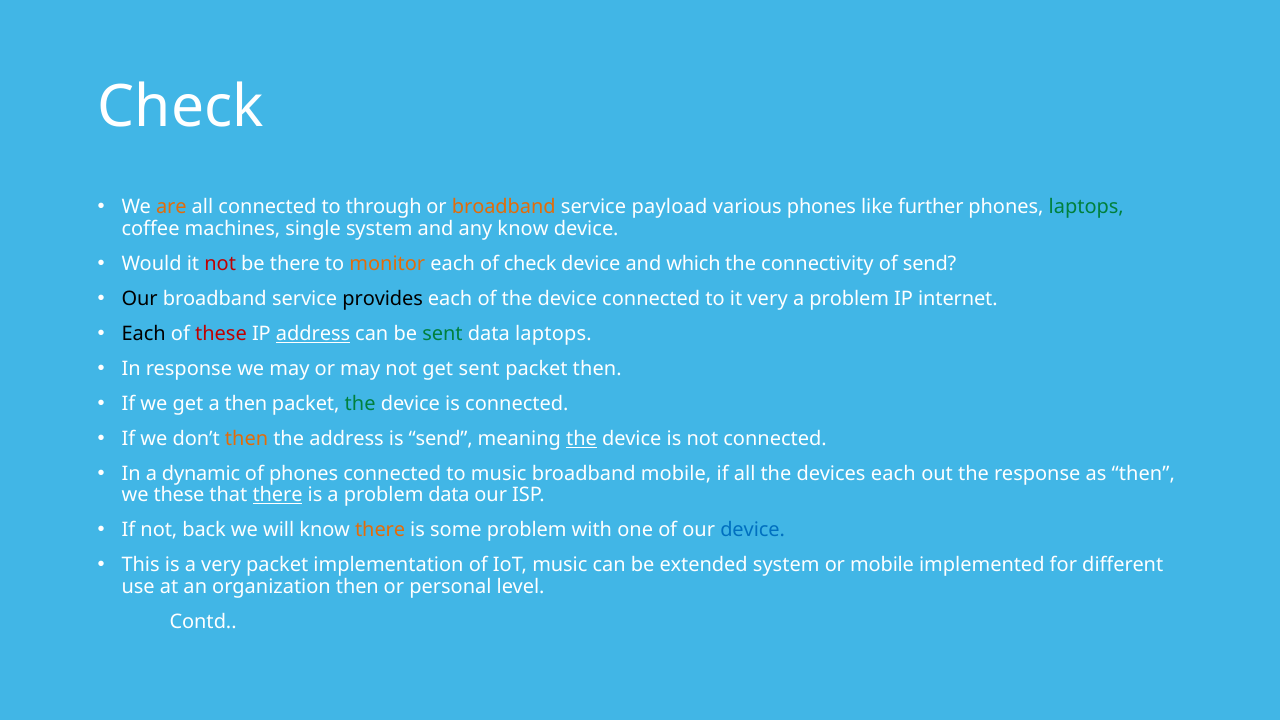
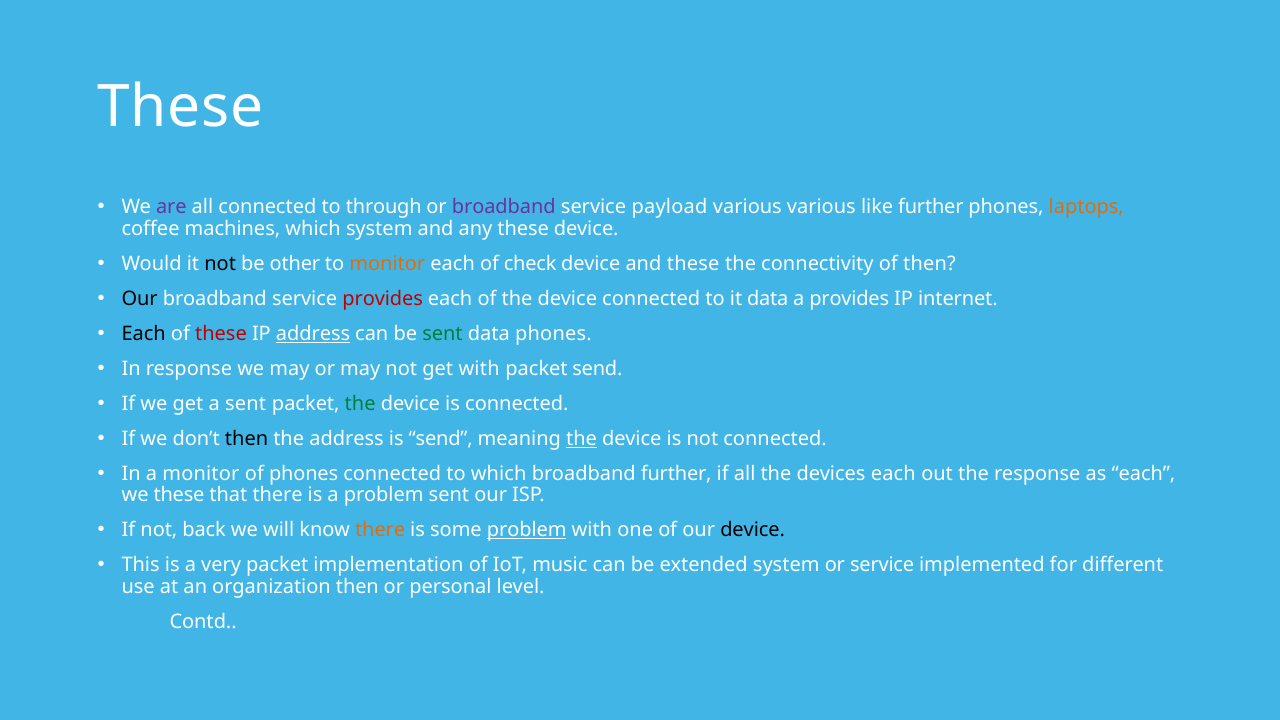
Check: Check -> These (180, 108)
are colour: orange -> purple (171, 207)
broadband colour: orange -> purple (504, 207)
various phones: phones -> various (821, 207)
laptops colour: green -> orange (1086, 207)
machines single: single -> which (313, 229)
any know: know -> these (523, 229)
not colour: red -> black (220, 264)
be there: there -> other (295, 264)
and which: which -> these (693, 264)
of send: send -> then (929, 264)
provides colour: black -> red (383, 299)
it very: very -> data (768, 299)
problem: problem -> provides (849, 299)
data laptops: laptops -> phones (553, 334)
get sent: sent -> with (479, 369)
packet then: then -> send (597, 369)
a then: then -> sent (246, 404)
then colour: orange -> black (247, 439)
a dynamic: dynamic -> monitor (201, 473)
to music: music -> which (499, 473)
broadband mobile: mobile -> further (676, 473)
as then: then -> each (1143, 473)
there underline: present -> none (278, 495)
problem data: data -> sent (449, 495)
problem underline: none -> present (527, 530)
device colour: blue -> black (753, 530)
or mobile: mobile -> service (882, 565)
